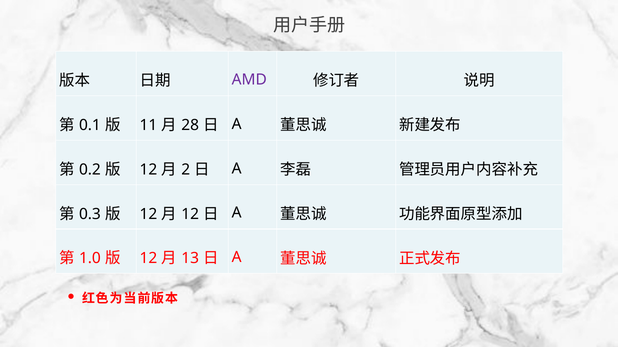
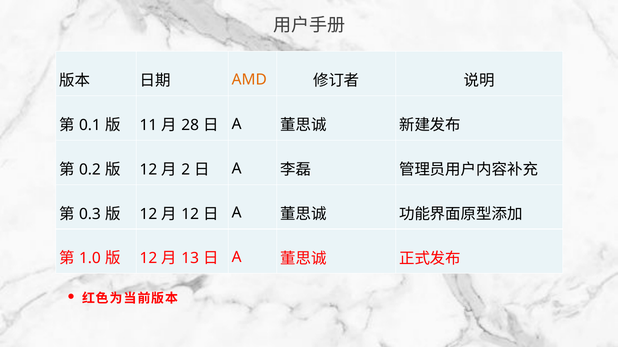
AMD colour: purple -> orange (249, 80)
